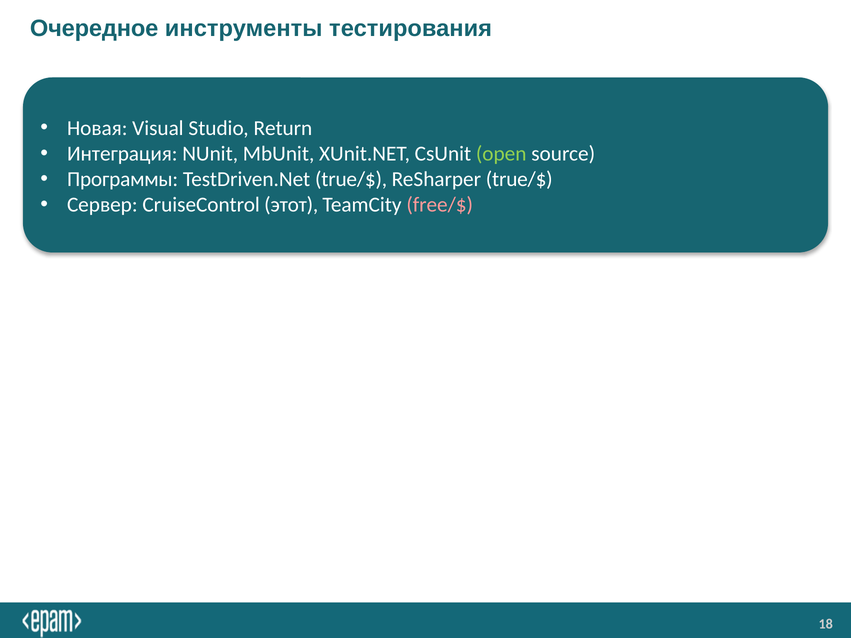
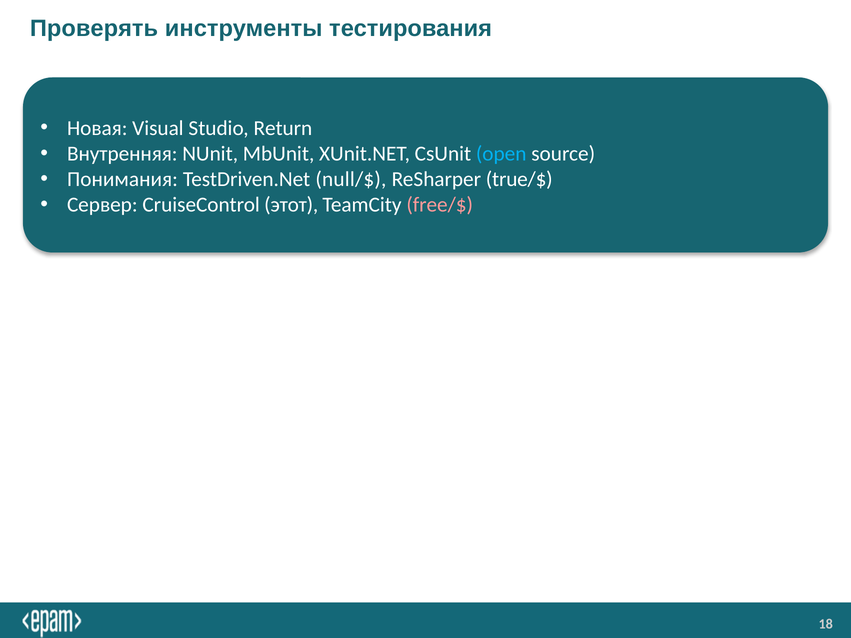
Очередное: Очередное -> Проверять (94, 29)
Интеграция: Интеграция -> Внутренняя (122, 154)
open colour: light green -> light blue (501, 154)
Программы: Программы -> Понимания (122, 179)
TestDriven.Net true/$: true/$ -> null/$ (351, 179)
